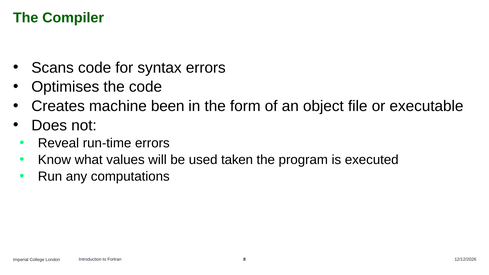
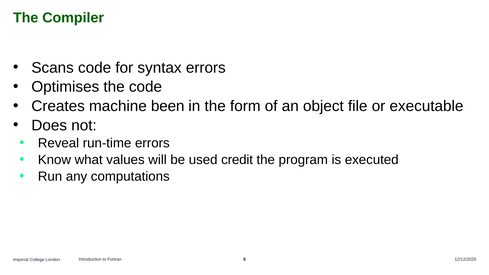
taken: taken -> credit (237, 160)
